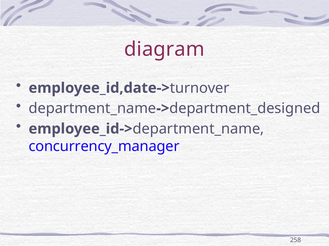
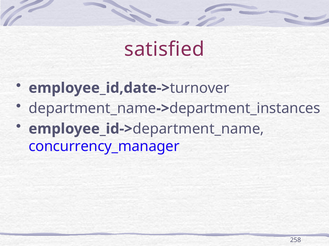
diagram: diagram -> satisfied (164, 49)
department_designed: department_designed -> department_instances (245, 109)
